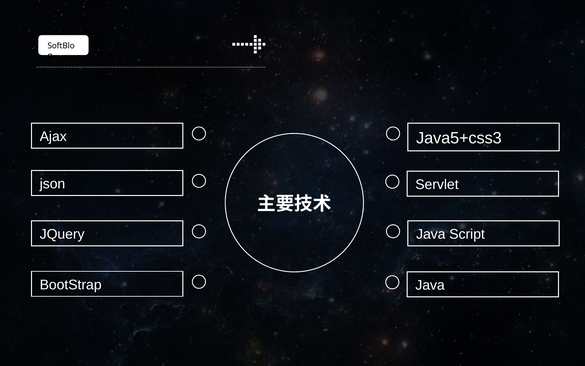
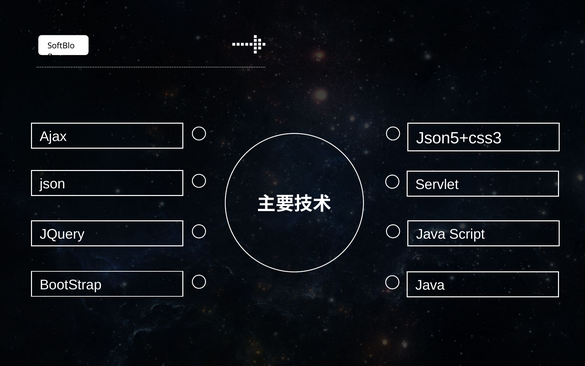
Java5+css3: Java5+css3 -> Json5+css3 (459, 138)
